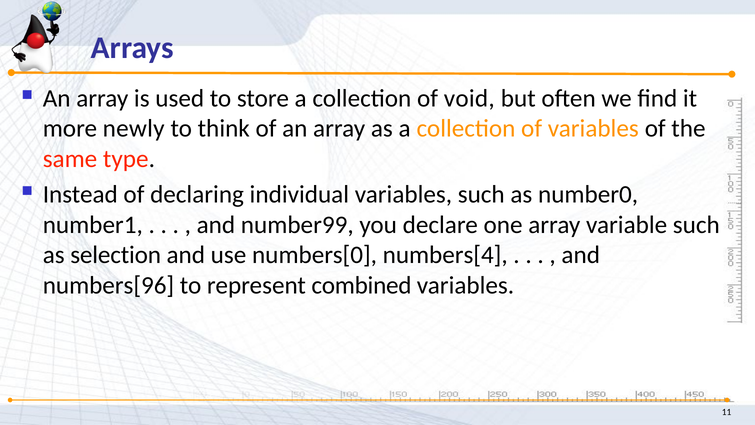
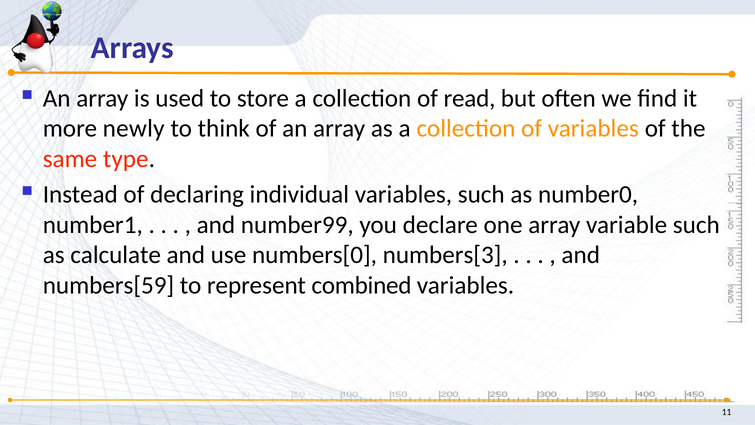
void: void -> read (470, 98)
selection: selection -> calculate (116, 255)
numbers[4: numbers[4 -> numbers[3 (445, 255)
numbers[96: numbers[96 -> numbers[59 (108, 285)
